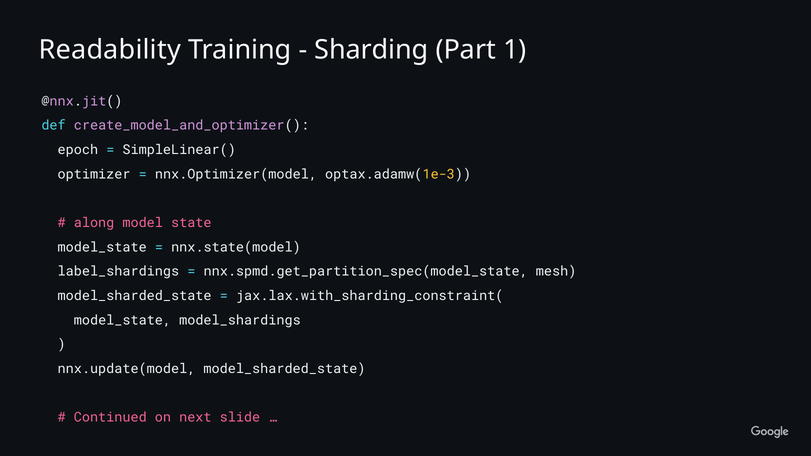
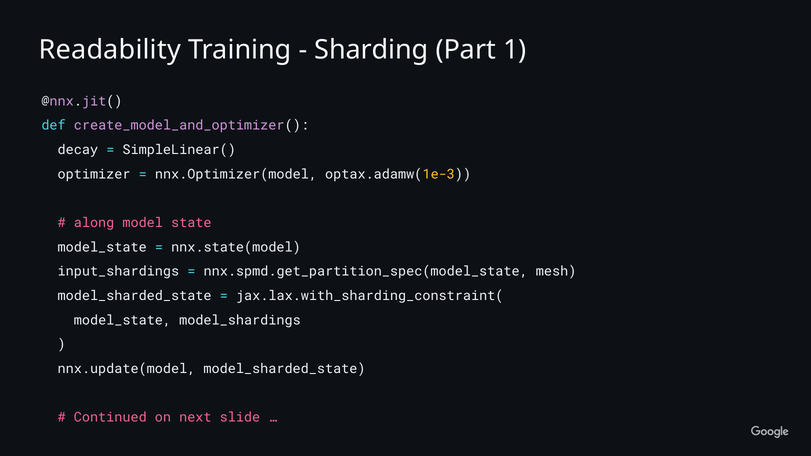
epoch: epoch -> decay (78, 150)
label_shardings: label_shardings -> input_shardings (118, 272)
